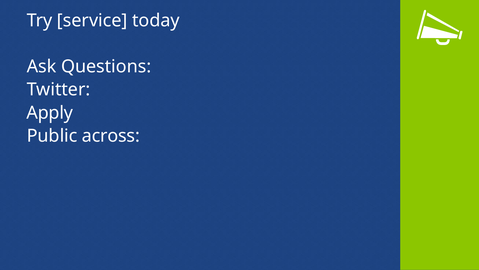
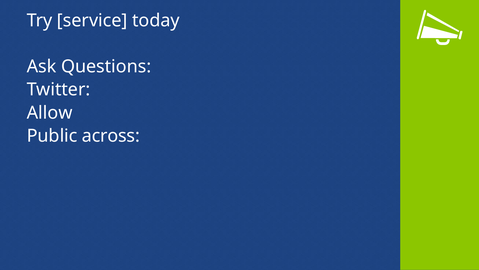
Apply: Apply -> Allow (50, 112)
